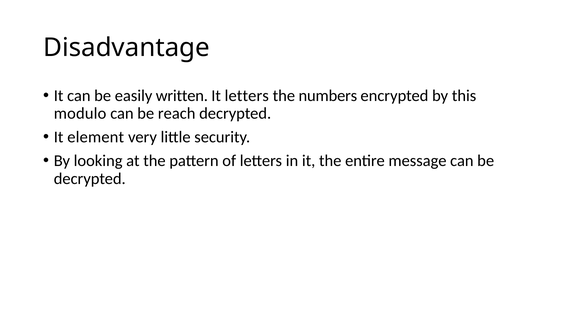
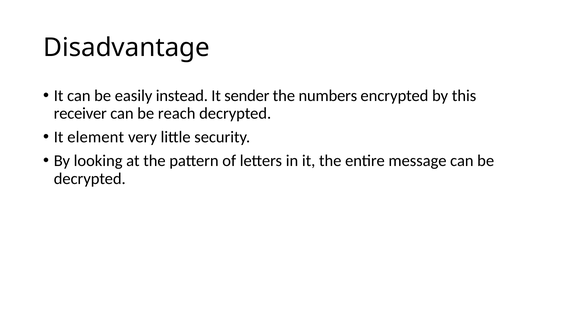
written: written -> instead (182, 96)
It letters: letters -> sender (247, 96)
modulo: modulo -> receiver (80, 114)
